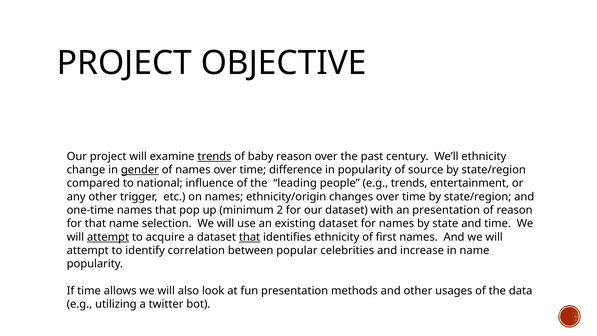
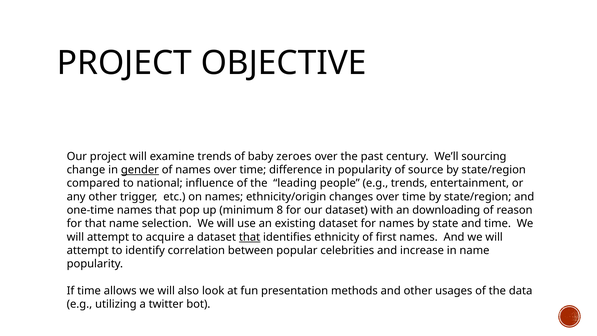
trends underline: present -> none (214, 156)
baby reason: reason -> zeroes (294, 156)
We’ll ethnicity: ethnicity -> sourcing (484, 156)
2: 2 -> 8 (280, 210)
an presentation: presentation -> downloading (446, 210)
attempt underline: present -> none (108, 237)
